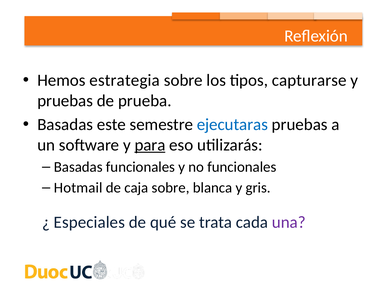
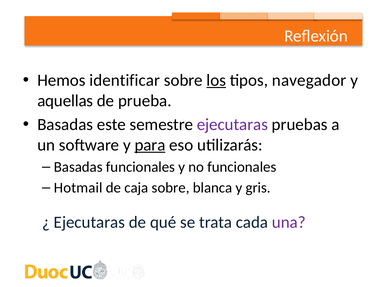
estrategia: estrategia -> identificar (125, 80)
los underline: none -> present (216, 80)
capturarse: capturarse -> navegador (309, 80)
pruebas: pruebas -> aquellas (65, 101)
ejecutaras colour: blue -> purple (232, 124)
Especiales: Especiales -> Ejecutaras (89, 222)
